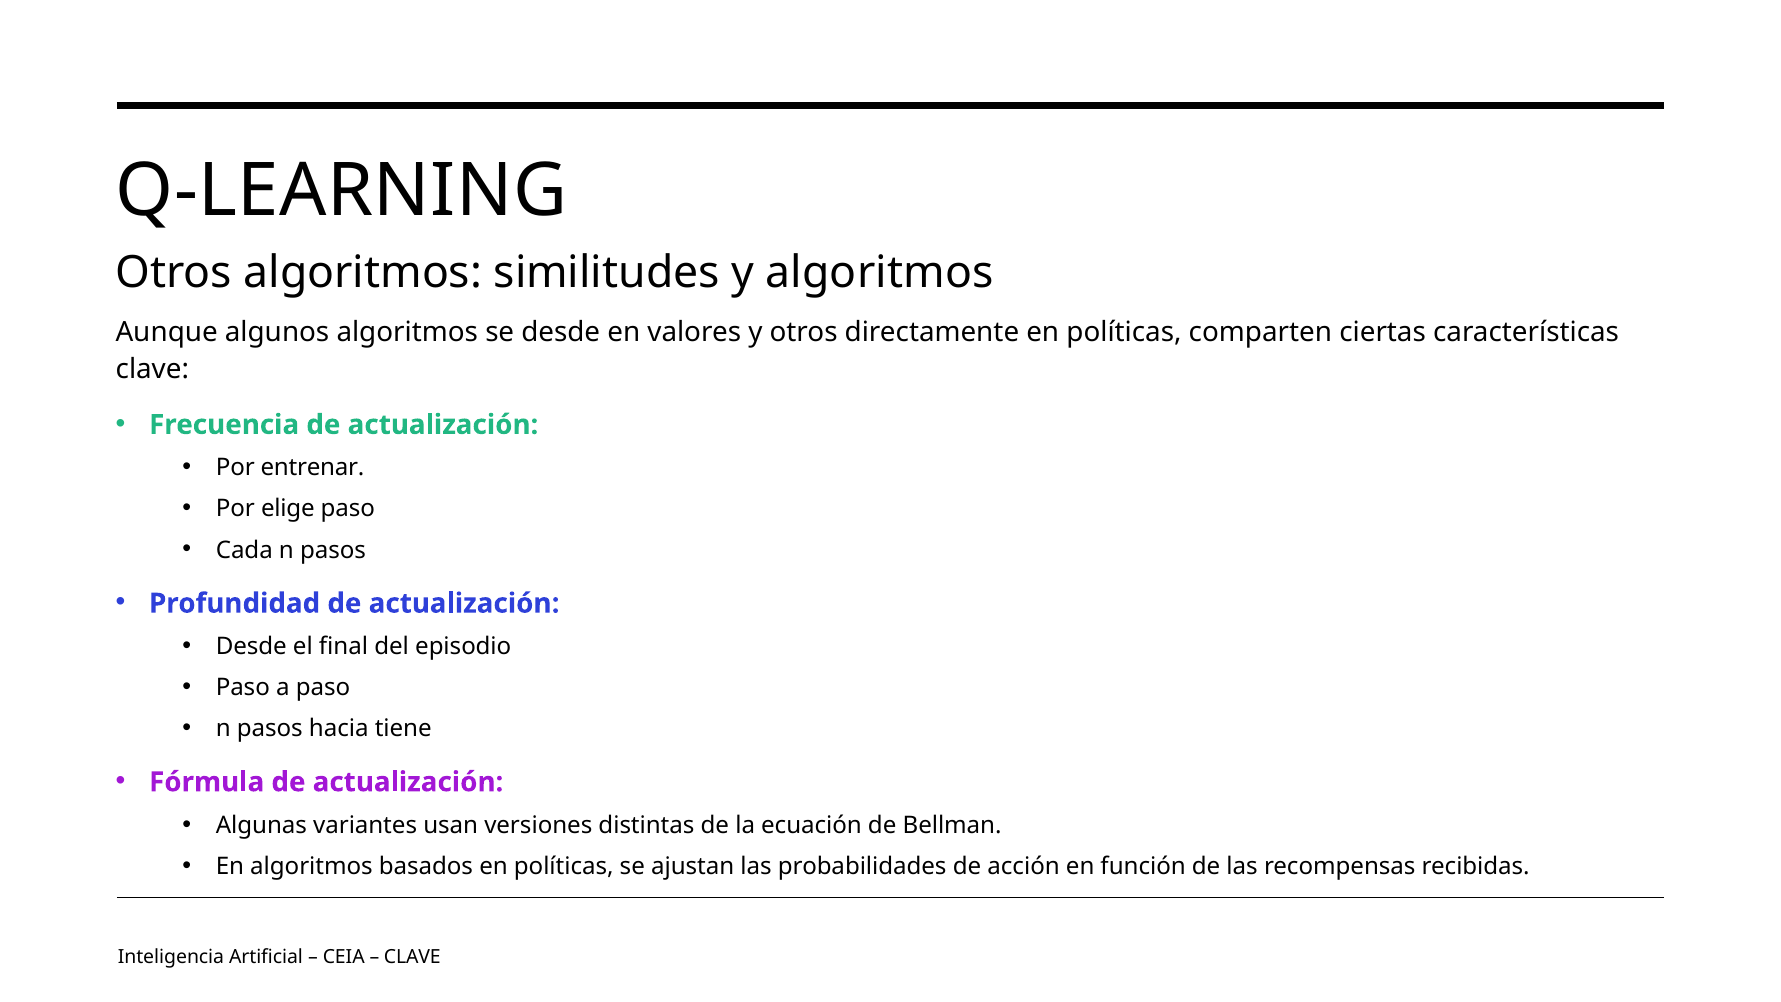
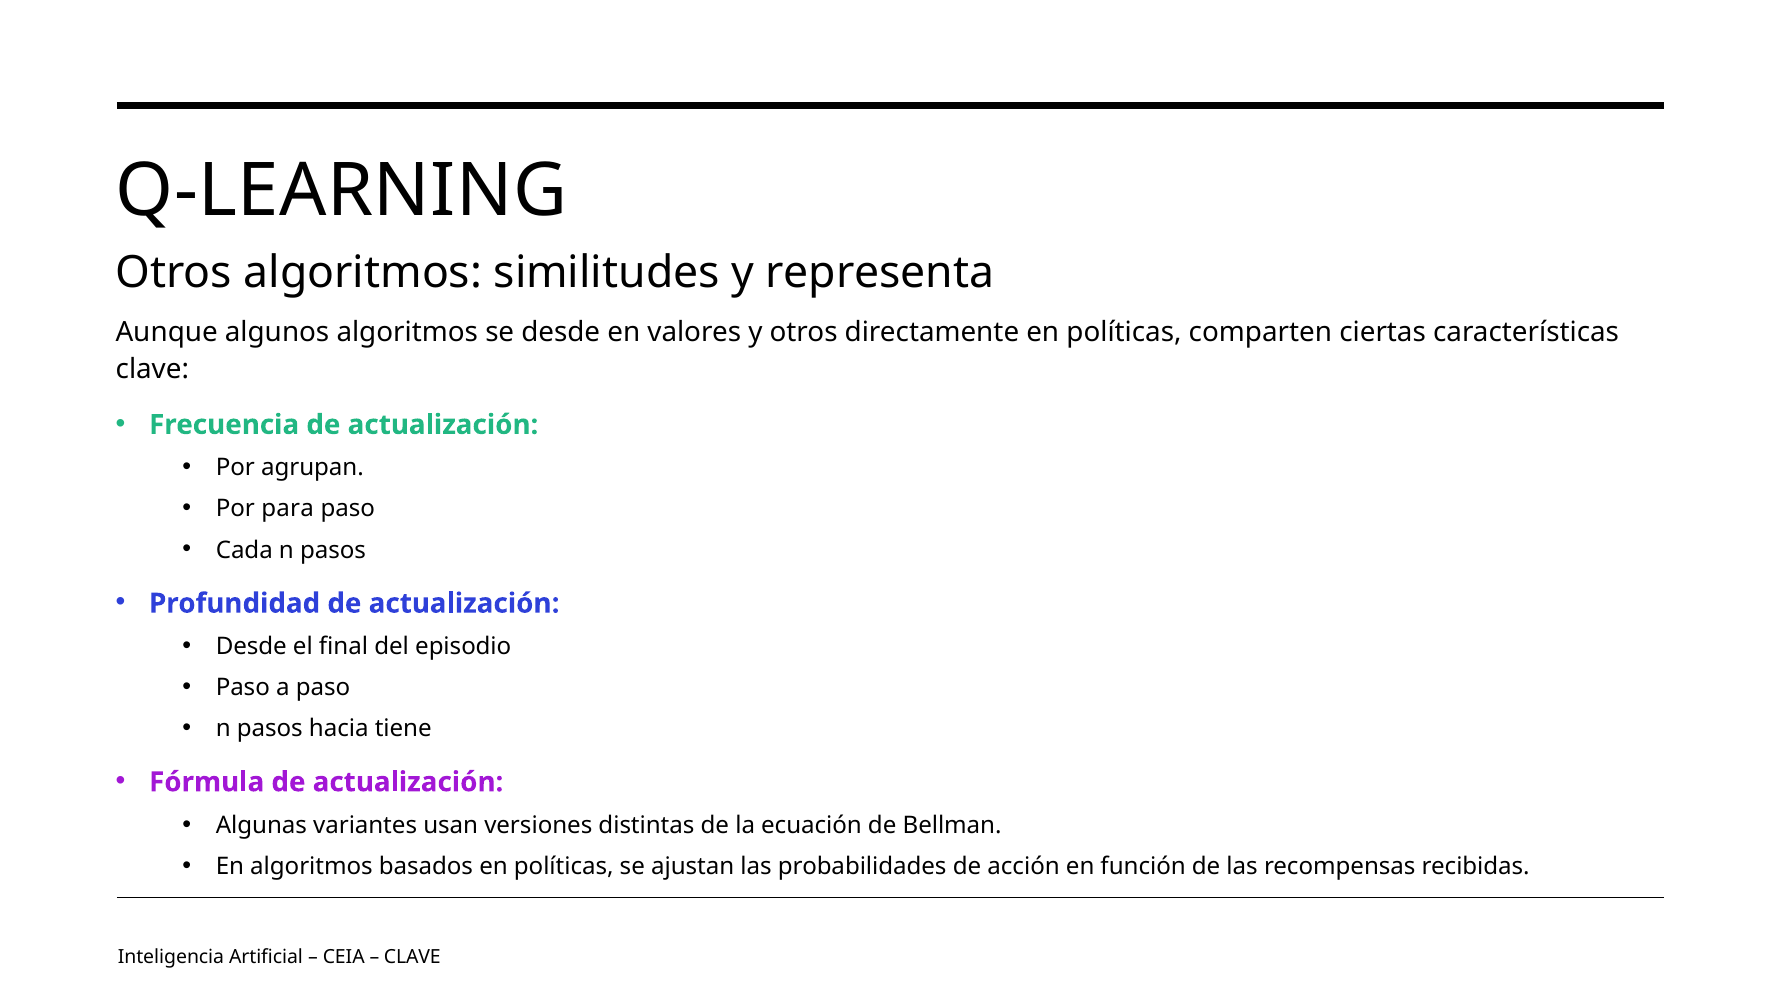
y algoritmos: algoritmos -> representa (880, 273)
entrenar: entrenar -> agrupan (312, 468)
elige: elige -> para (288, 509)
